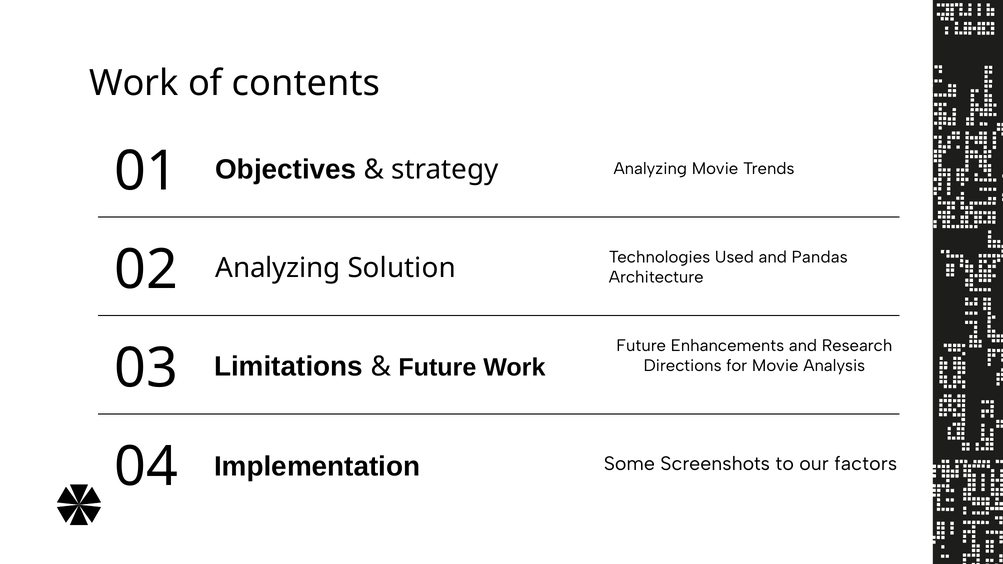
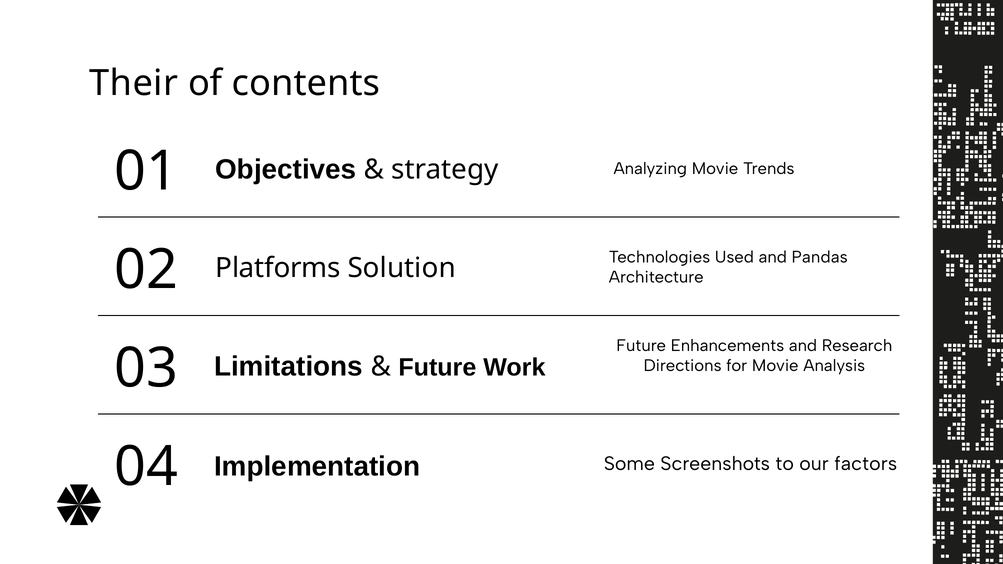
Work: Work -> Their (134, 83)
Analyzing: Analyzing -> Platforms (278, 268)
